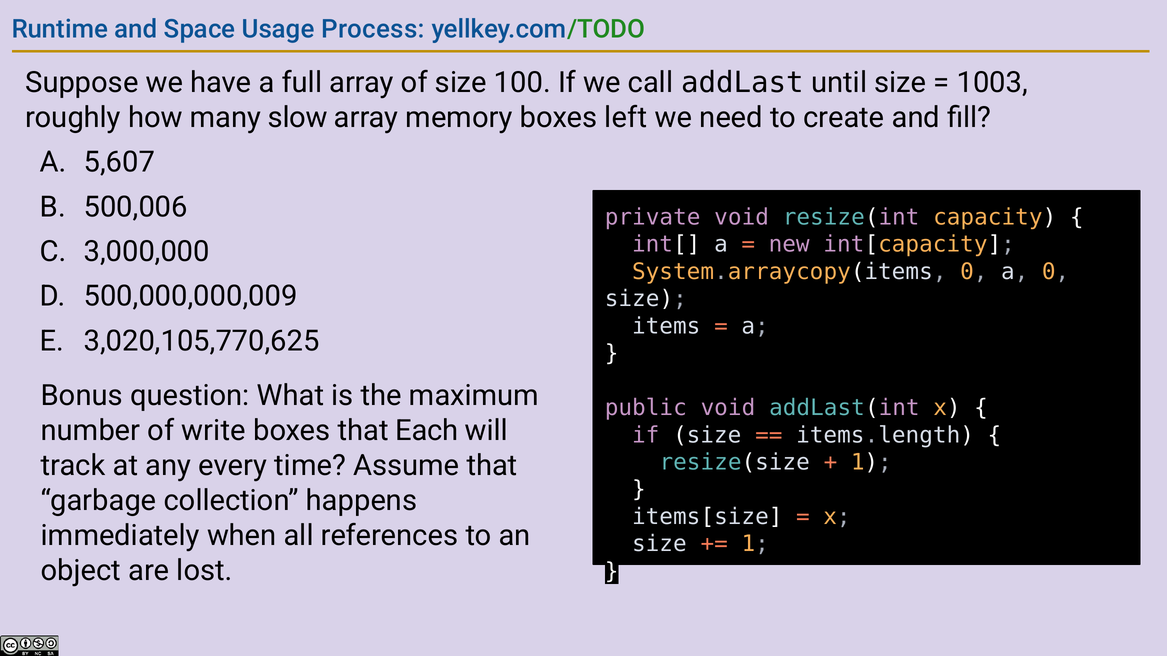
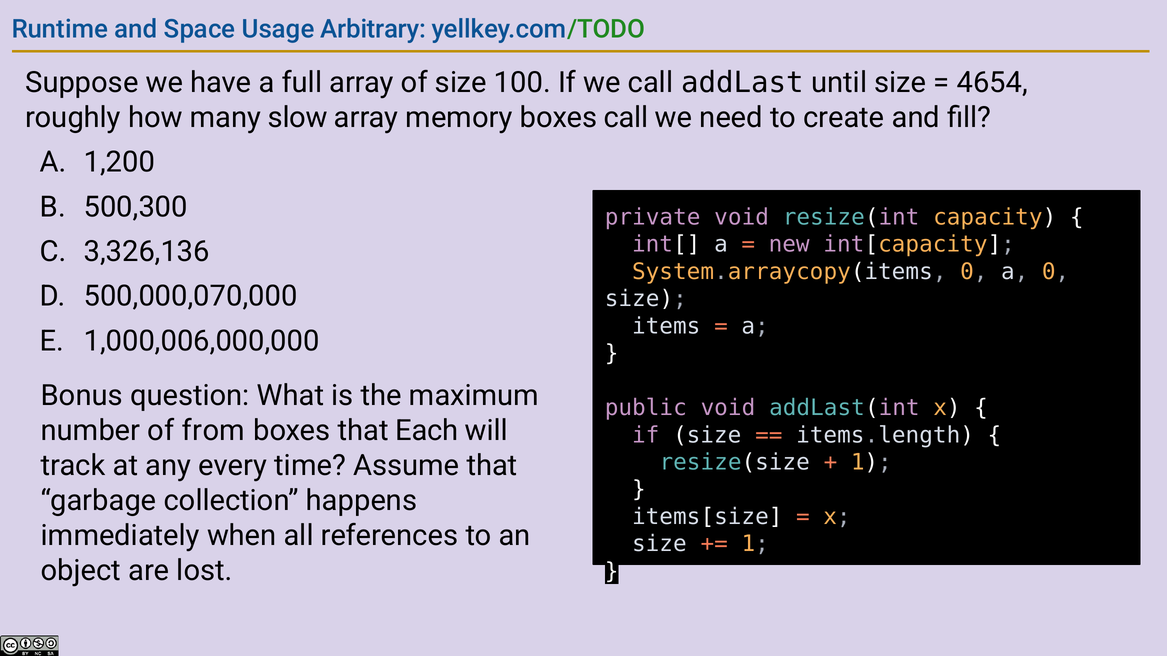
Process: Process -> Arbitrary (373, 29)
1003: 1003 -> 4654 (992, 83)
boxes left: left -> call (626, 118)
5,607: 5,607 -> 1,200 (119, 162)
500,006: 500,006 -> 500,300 (136, 207)
3,000,000: 3,000,000 -> 3,326,136 (147, 252)
500,000,000,009: 500,000,000,009 -> 500,000,070,000 (191, 297)
3,020,105,770,625: 3,020,105,770,625 -> 1,000,006,000,000 (202, 341)
write: write -> from (213, 431)
